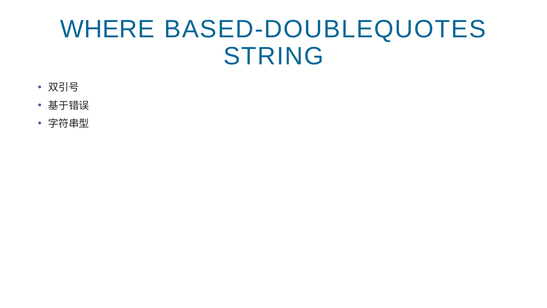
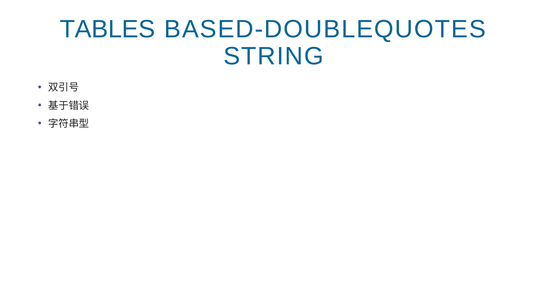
WHERE: WHERE -> TABLES (107, 29)
